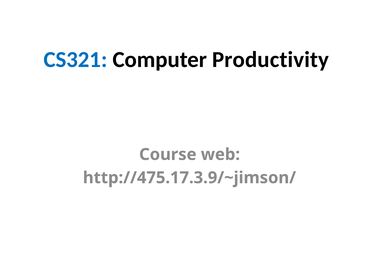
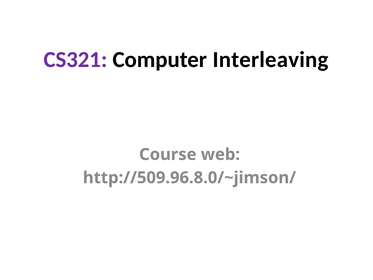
CS321 colour: blue -> purple (75, 60)
Productivity: Productivity -> Interleaving (270, 60)
http://475.17.3.9/~jimson/: http://475.17.3.9/~jimson/ -> http://509.96.8.0/~jimson/ (189, 178)
